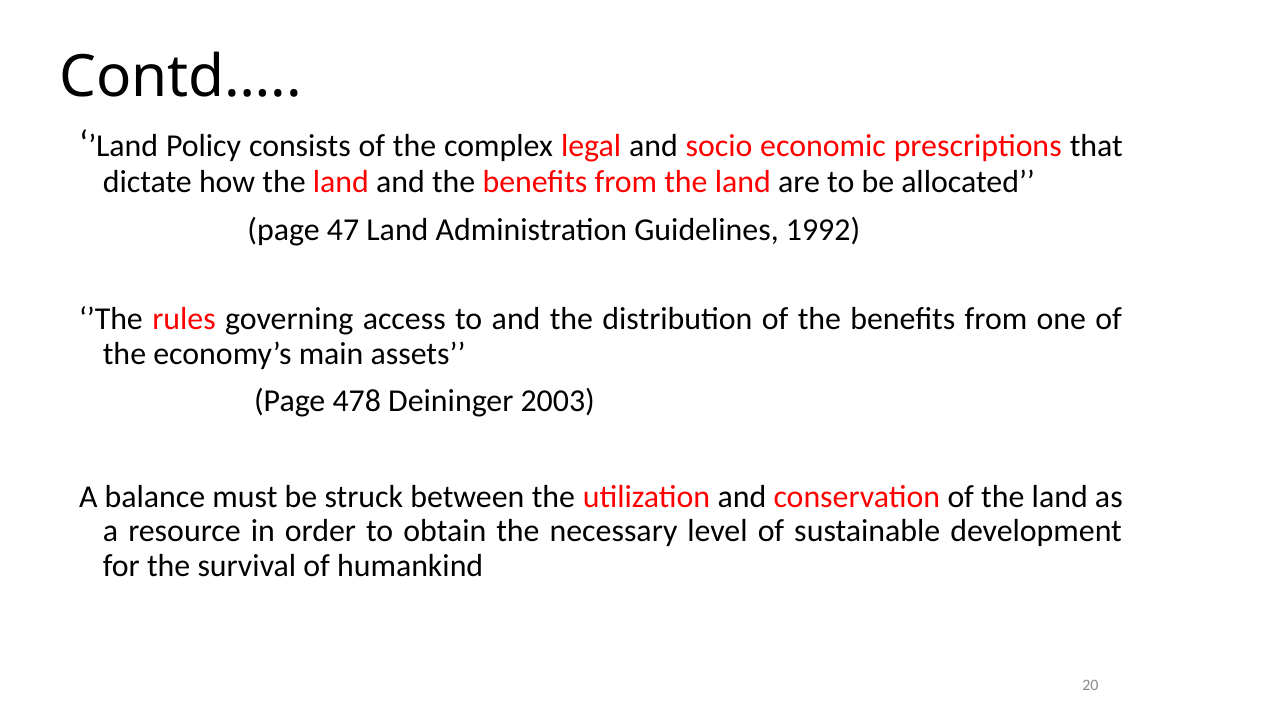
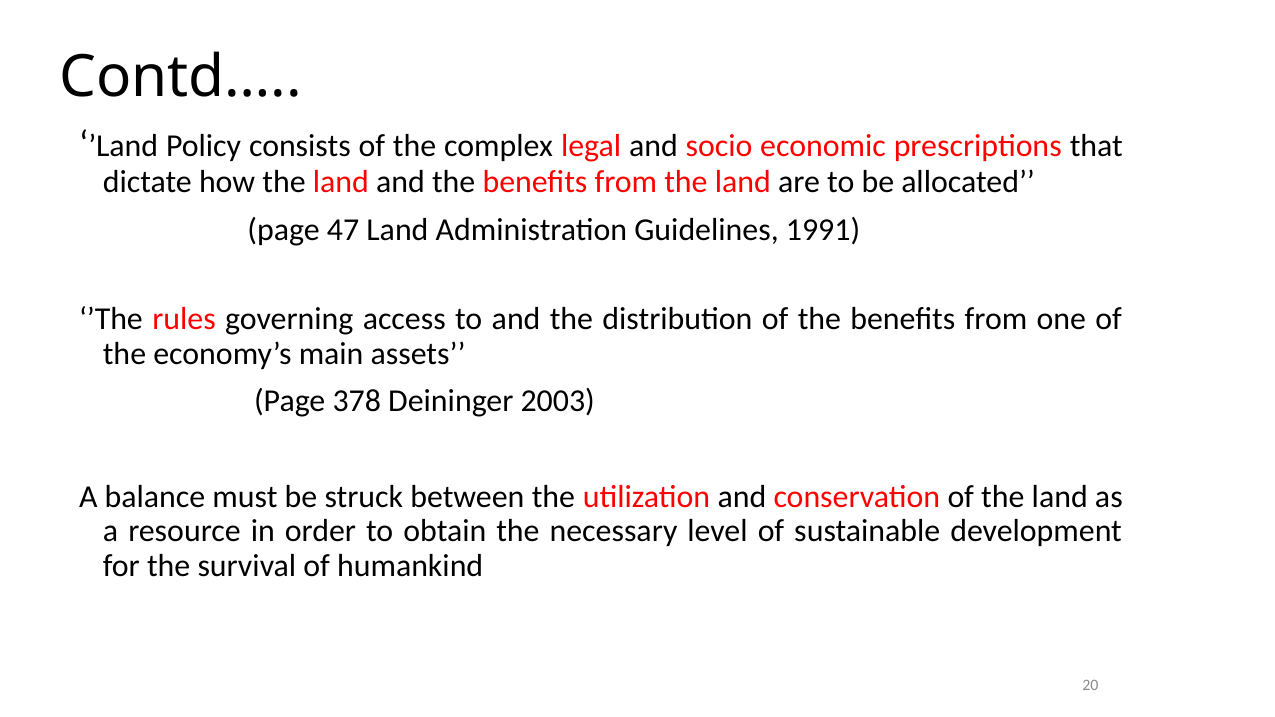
1992: 1992 -> 1991 (823, 230)
478: 478 -> 378 (357, 401)
